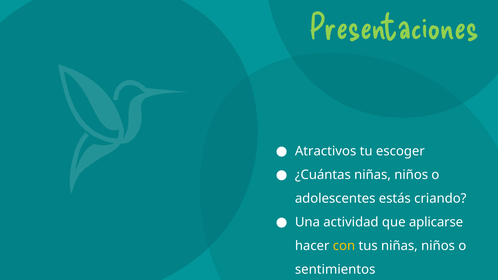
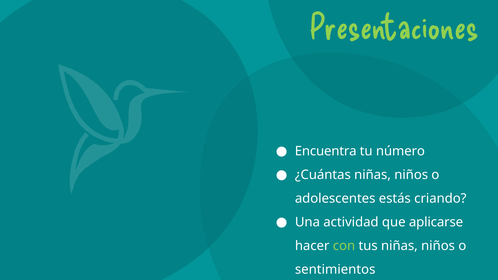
Atractivos: Atractivos -> Encuentra (326, 151)
escoger: escoger -> número (400, 151)
con colour: yellow -> light green (344, 246)
